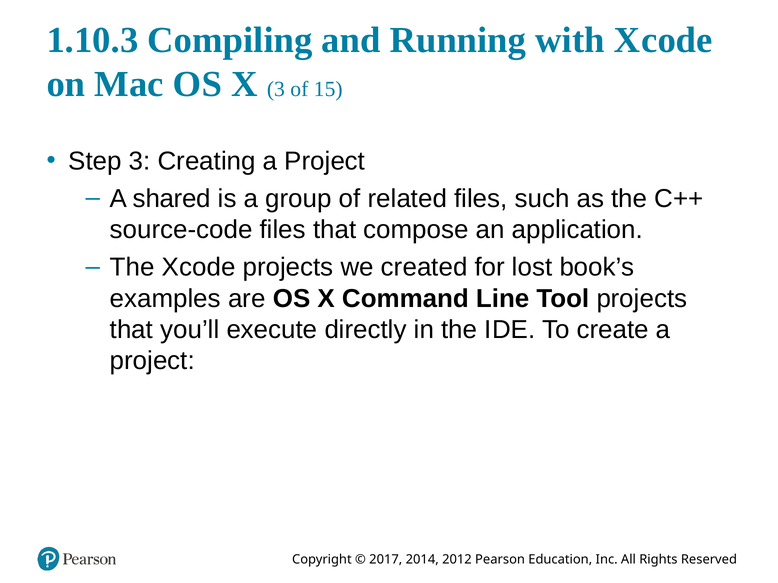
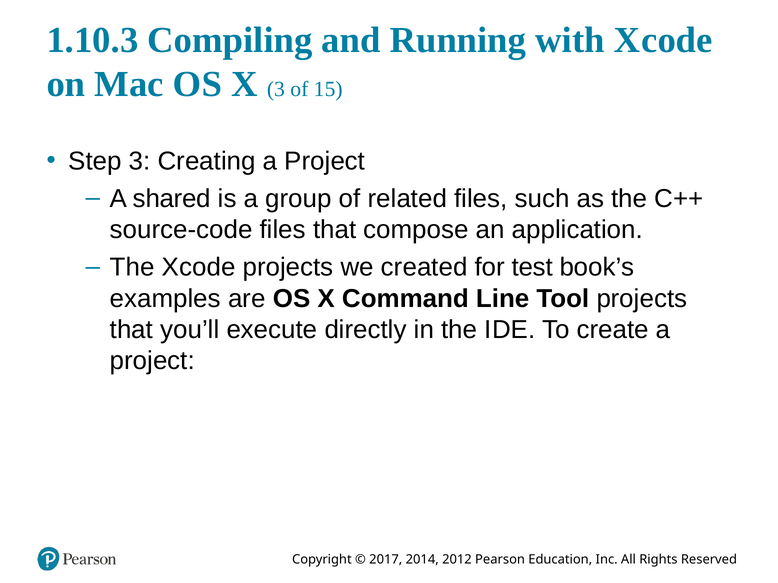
lost: lost -> test (532, 268)
